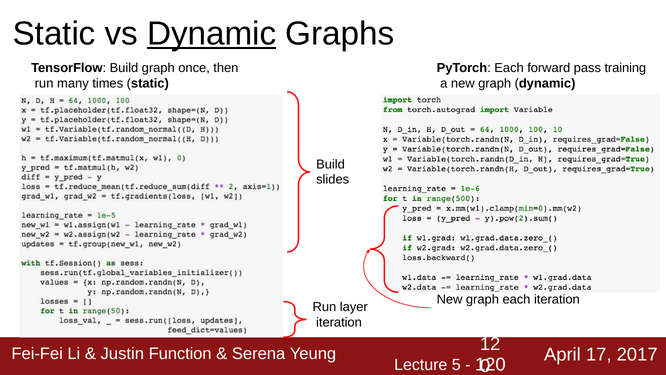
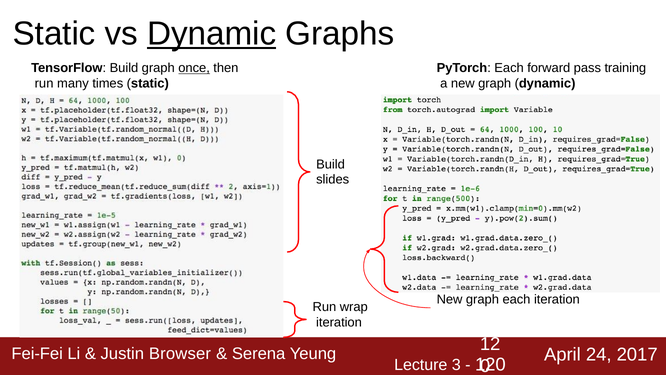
once underline: none -> present (194, 68)
layer: layer -> wrap (354, 307)
Function: Function -> Browser (180, 354)
17: 17 -> 24 (599, 354)
5: 5 -> 3 (456, 365)
